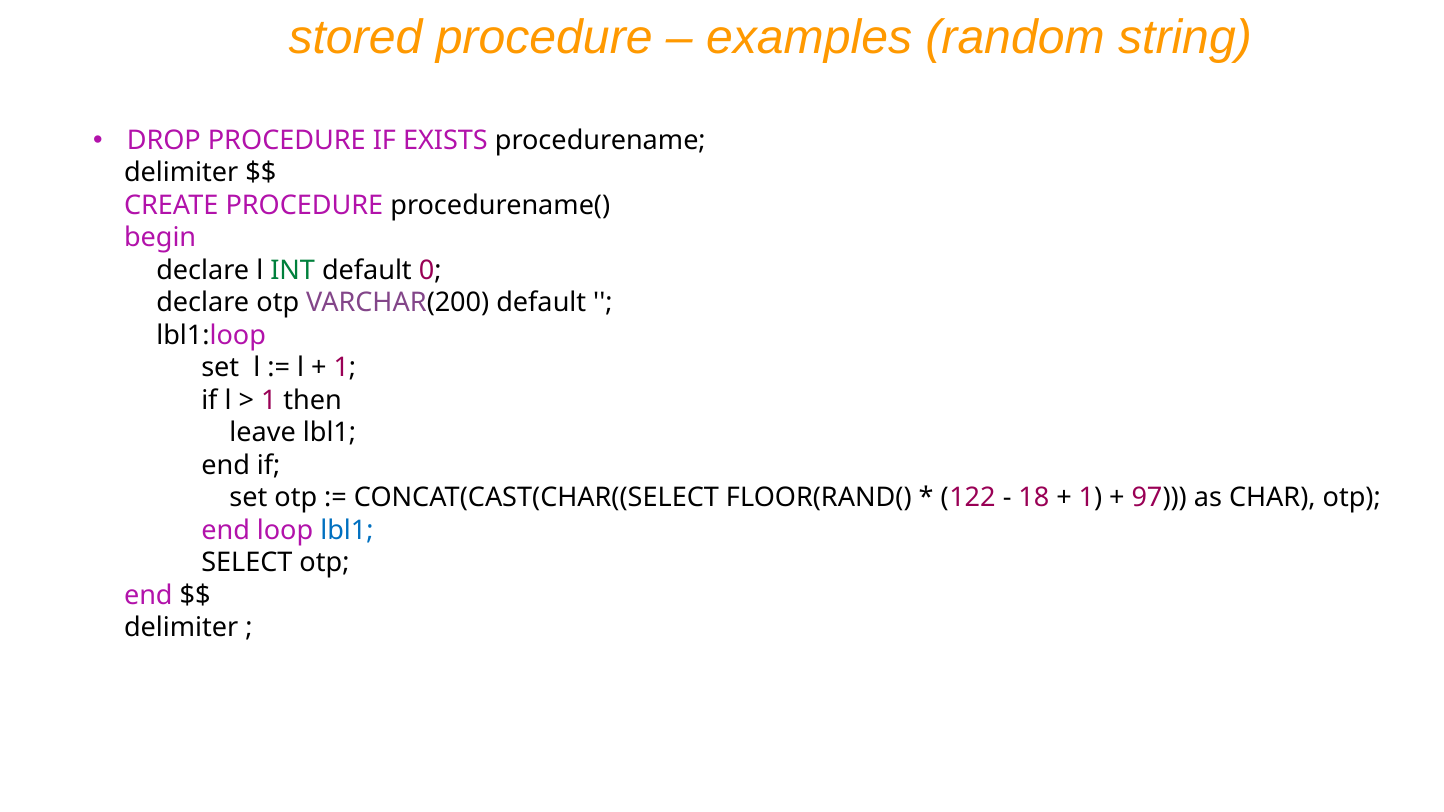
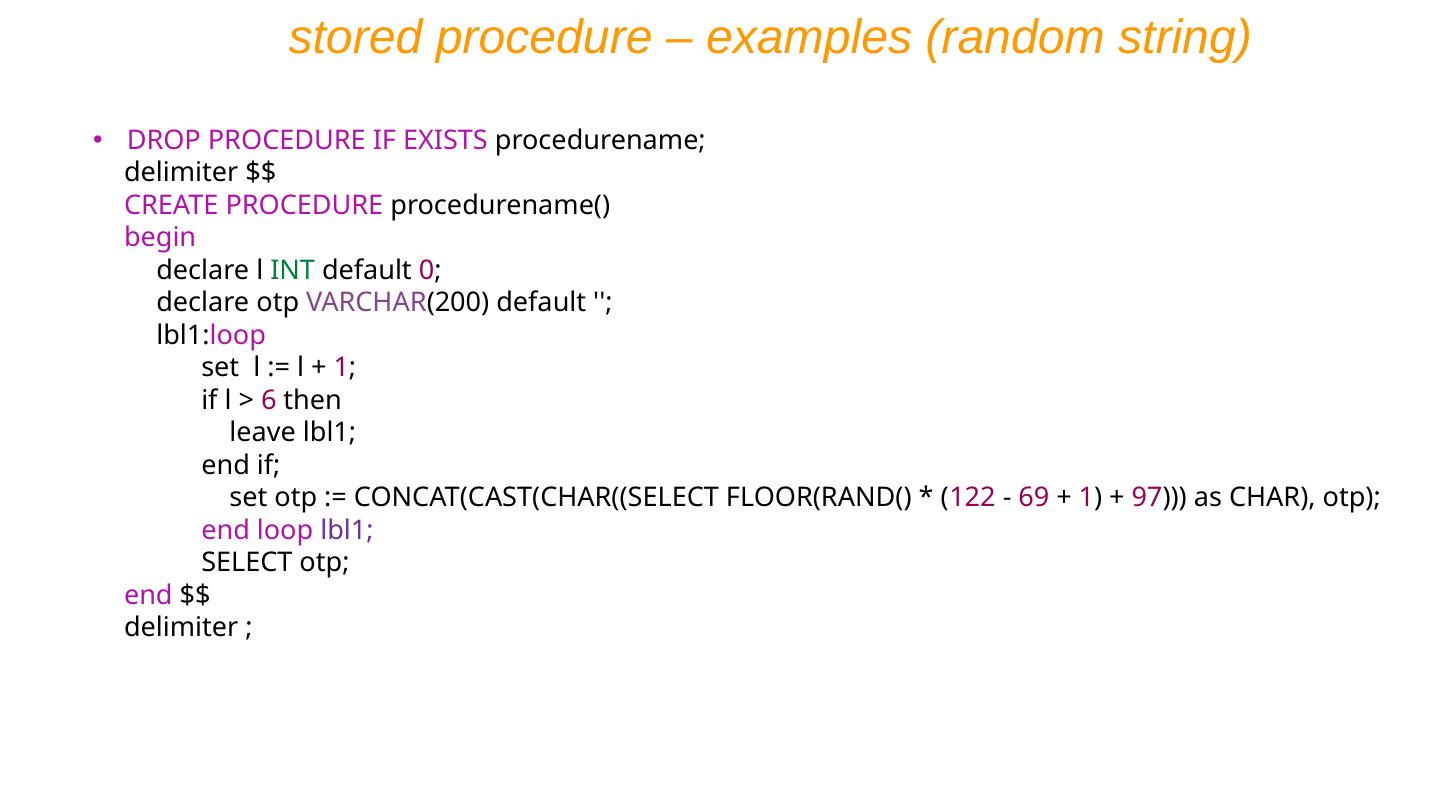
1: 1 -> 6 (269, 401)
18: 18 -> 69 (1034, 498)
lbl1 colour: blue -> purple (347, 530)
